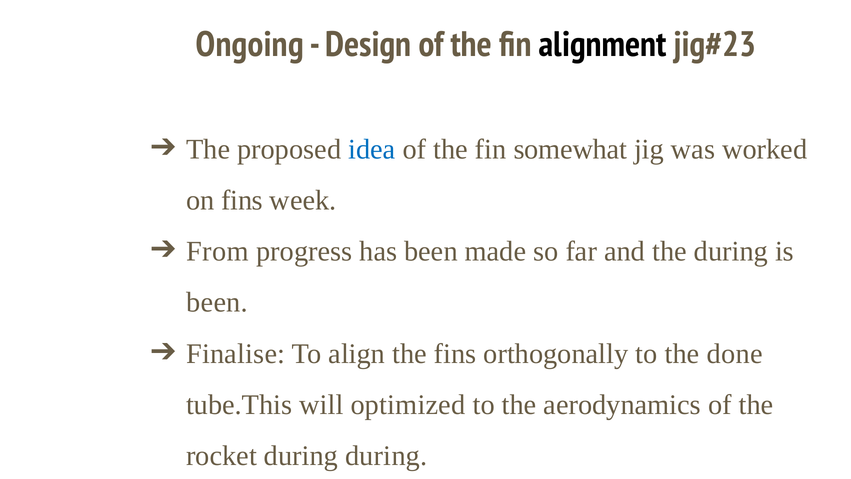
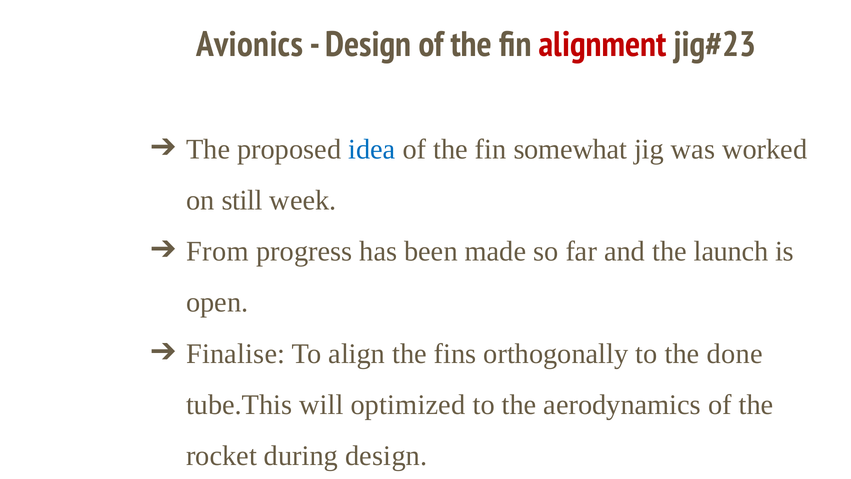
Ongoing: Ongoing -> Avionics (250, 45)
alignment colour: black -> red (603, 45)
on fins: fins -> still (242, 200)
the during: during -> launch (731, 251)
been: been -> open (217, 302)
during during: during -> design (386, 456)
